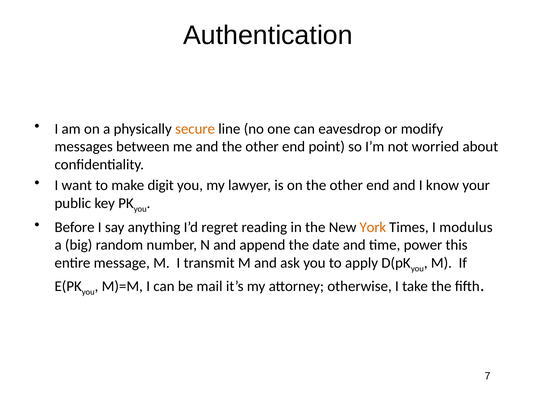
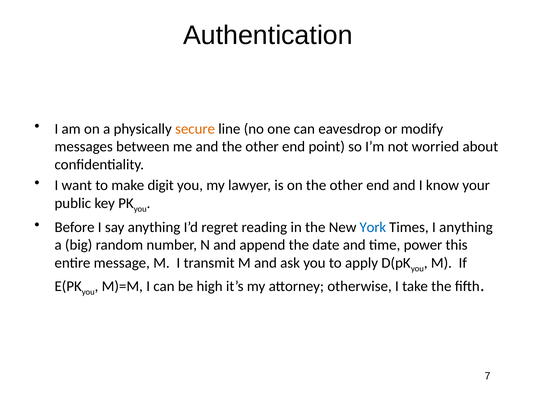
York colour: orange -> blue (373, 227)
I modulus: modulus -> anything (466, 227)
mail: mail -> high (210, 286)
